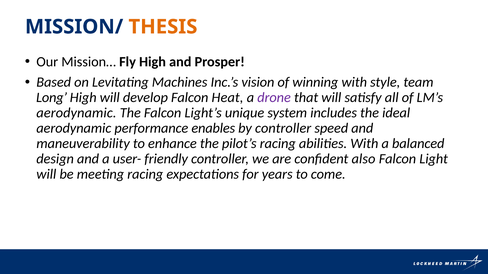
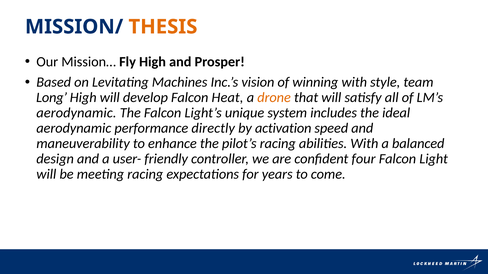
drone colour: purple -> orange (274, 98)
enables: enables -> directly (213, 128)
by controller: controller -> activation (283, 128)
also: also -> four (364, 159)
